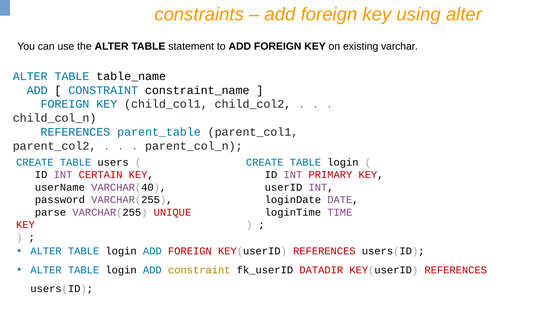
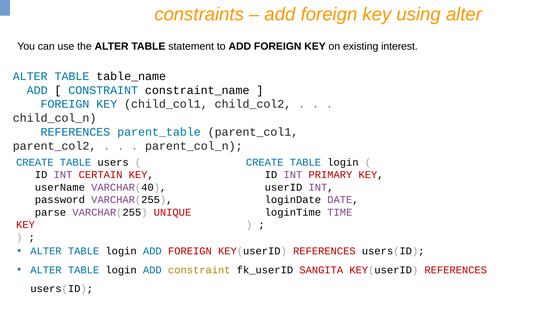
varchar: varchar -> interest (399, 46)
DATADIR: DATADIR -> SANGITA (321, 270)
